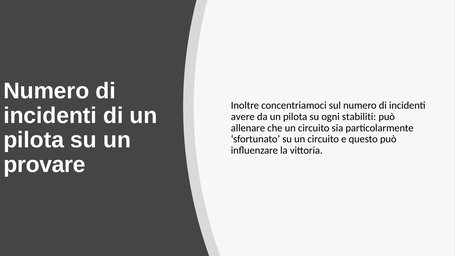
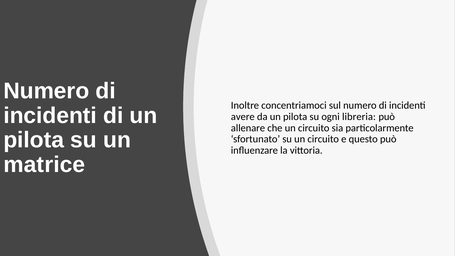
stabiliti: stabiliti -> libreria (359, 117)
provare: provare -> matrice (44, 165)
